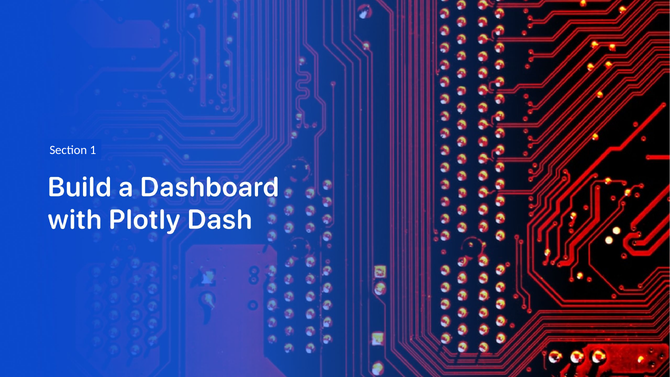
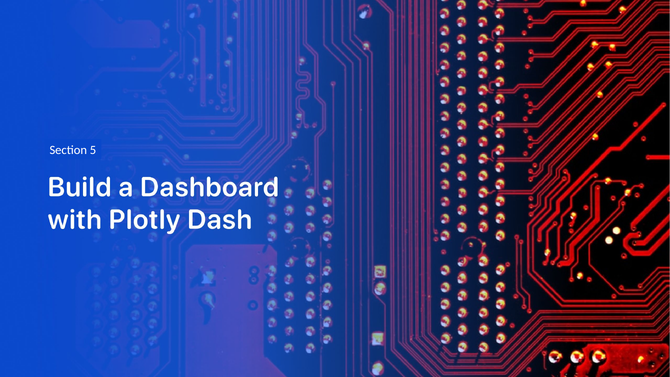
1: 1 -> 5 (93, 150)
